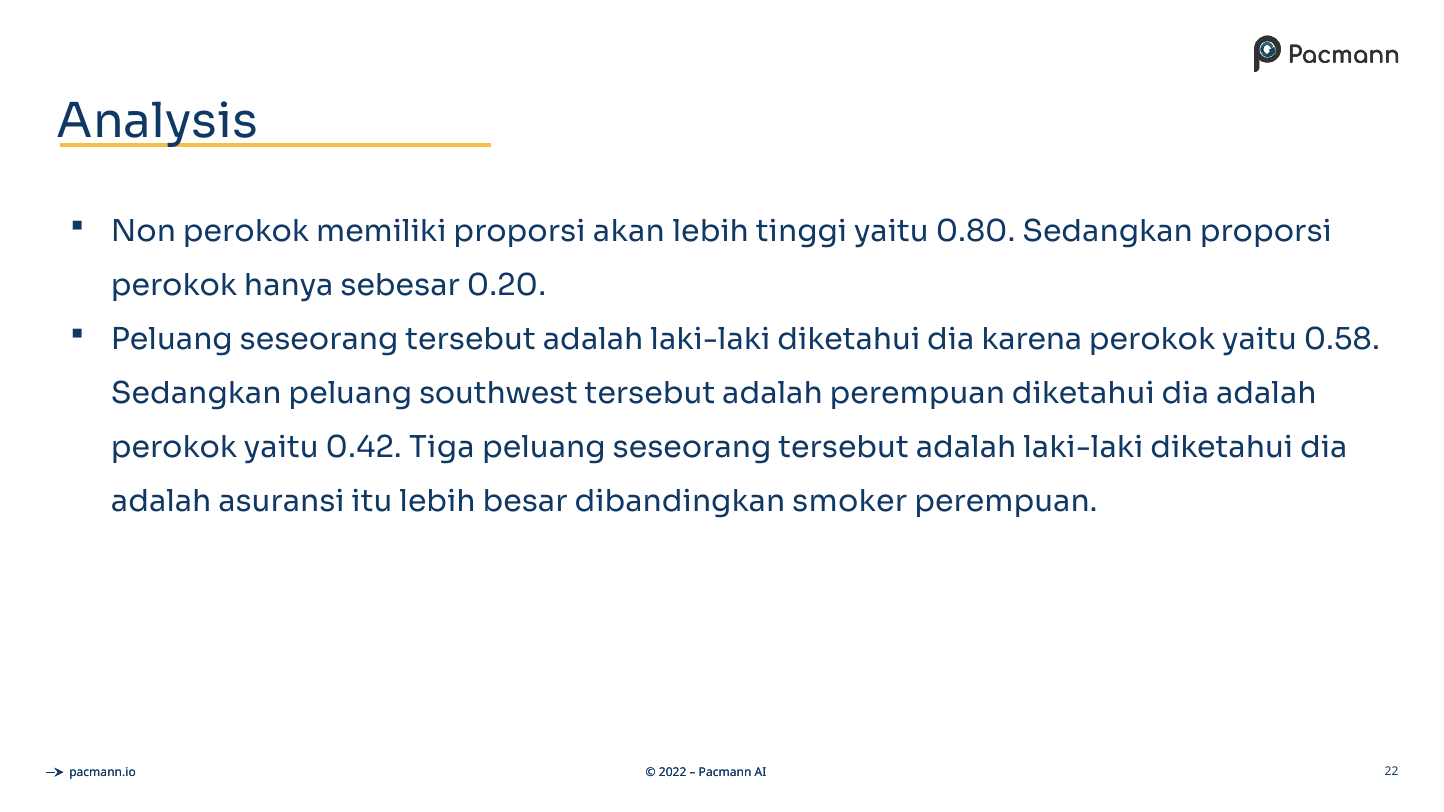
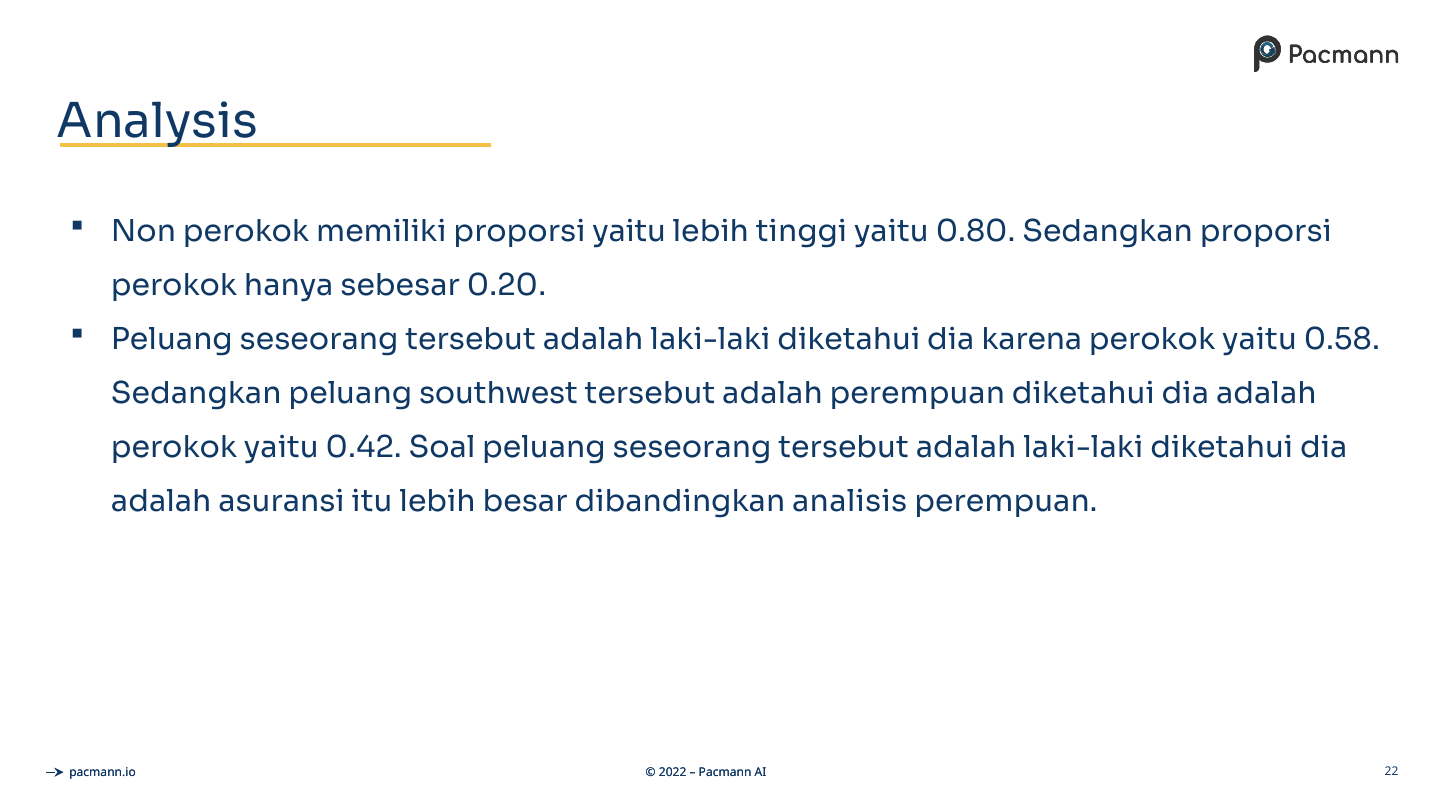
proporsi akan: akan -> yaitu (629, 231)
Tiga: Tiga -> Soal (442, 448)
smoker: smoker -> analisis (850, 502)
